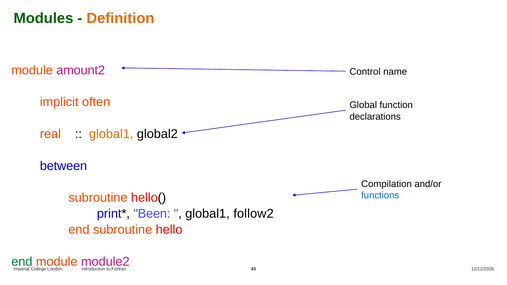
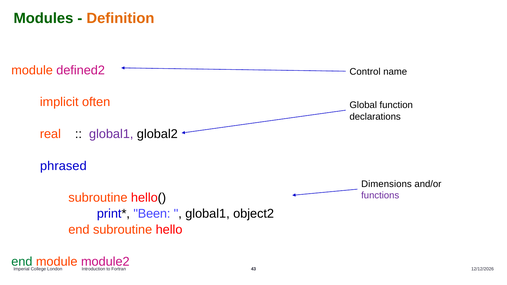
amount2: amount2 -> defined2 (81, 70)
global1 colour: orange -> purple (111, 134)
between: between -> phrased (63, 166)
Compilation: Compilation -> Dimensions (386, 184)
functions colour: blue -> purple (380, 196)
follow2: follow2 -> object2 (254, 214)
